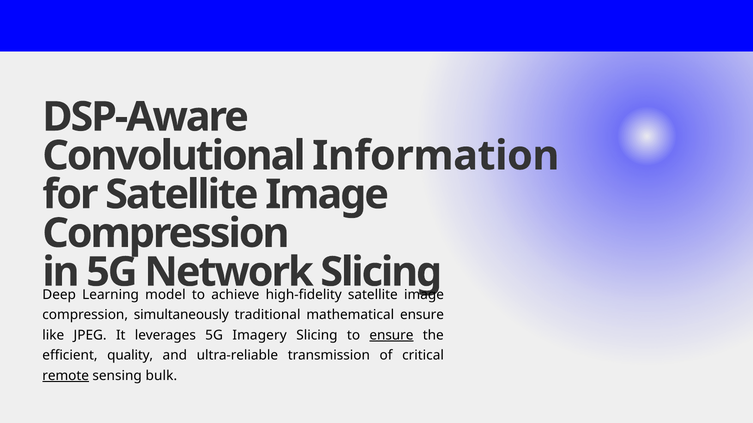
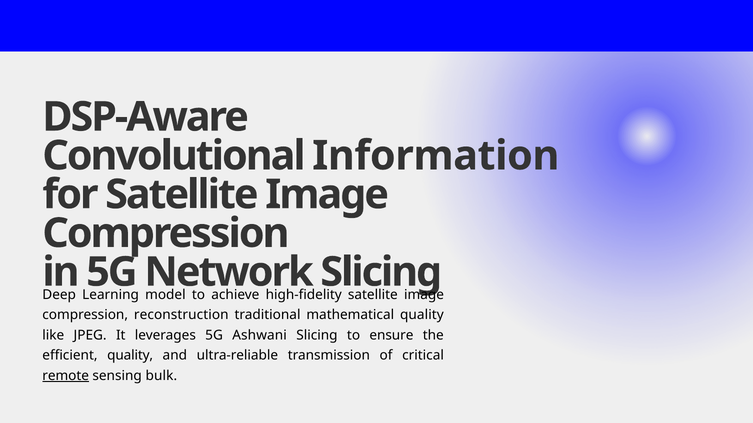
simultaneously: simultaneously -> reconstruction (181, 315)
mathematical ensure: ensure -> quality (422, 315)
Imagery: Imagery -> Ashwani (260, 336)
ensure underline: present -> none (391, 336)
